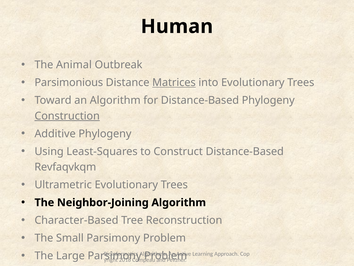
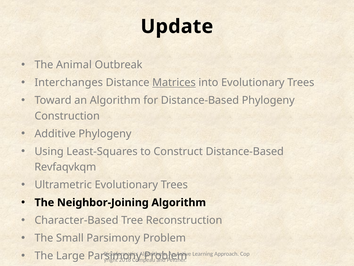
Human: Human -> Update (177, 26)
Parsimonious: Parsimonious -> Interchanges (69, 82)
Construction underline: present -> none (67, 116)
